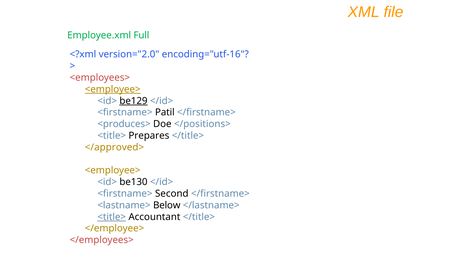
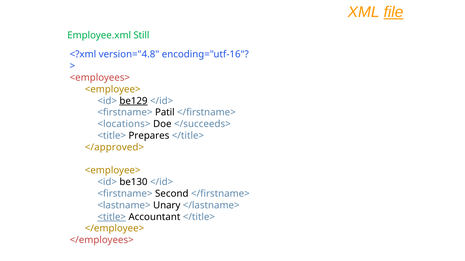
file underline: none -> present (393, 12)
Full: Full -> Still (141, 35)
version="2.0: version="2.0 -> version="4.8 (129, 55)
<employee> underline: present -> none (113, 89)
<produces>: <produces> -> <locations> (124, 124)
</positions>: </positions> -> </succeeds> (202, 124)
Below: Below -> Unary (167, 206)
